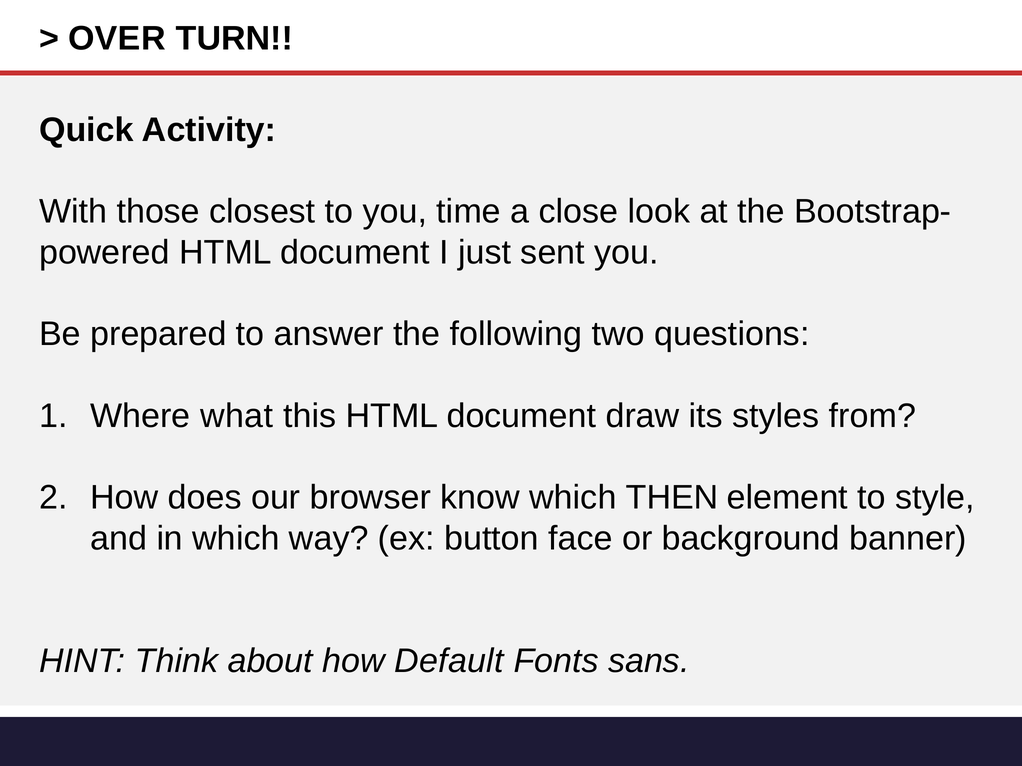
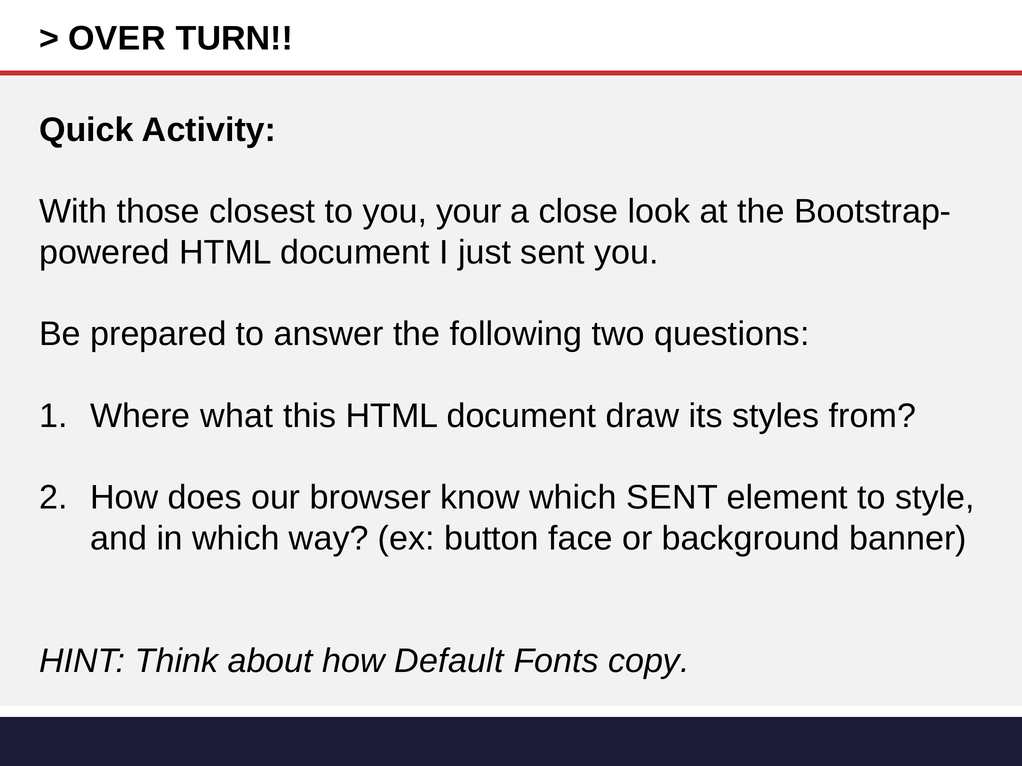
time: time -> your (469, 212)
which THEN: THEN -> SENT (672, 498)
sans: sans -> copy (649, 661)
